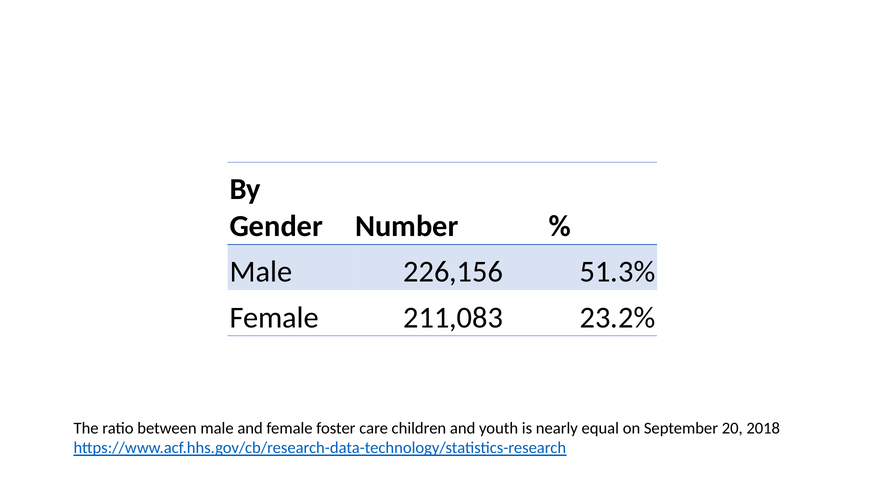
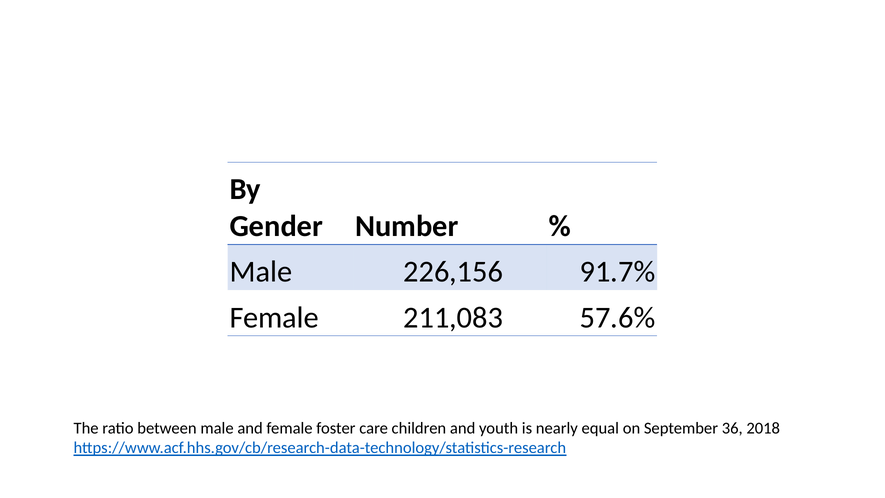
51.3%: 51.3% -> 91.7% (617, 272)
23.2%: 23.2% -> 57.6% (617, 317)
20: 20 -> 36 (732, 428)
